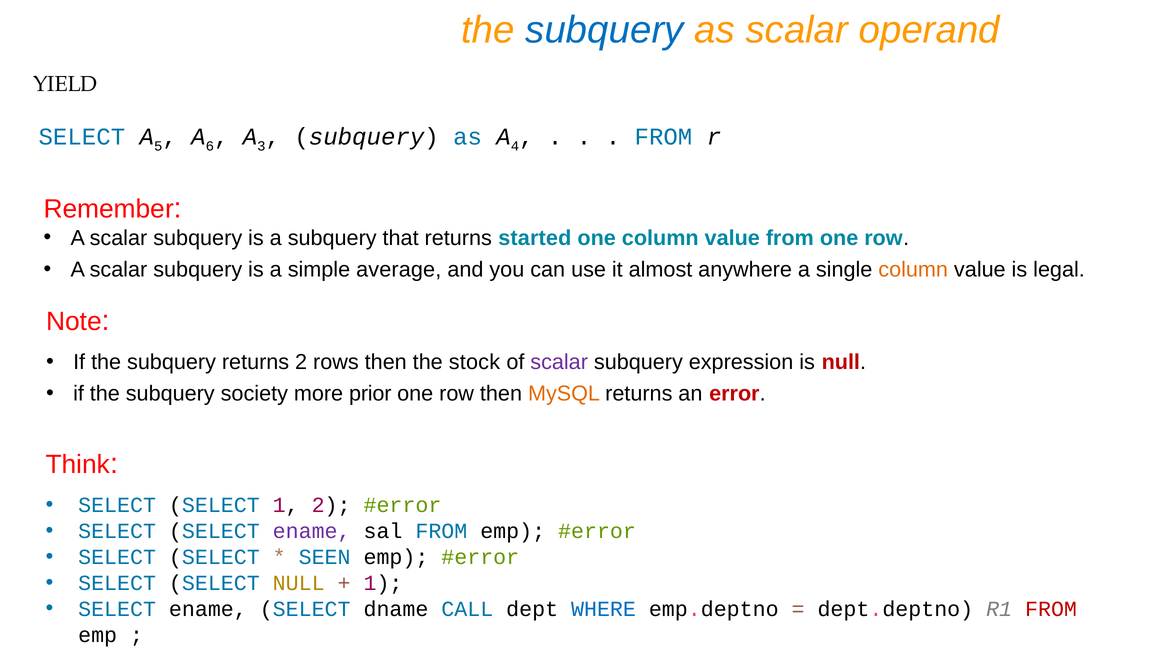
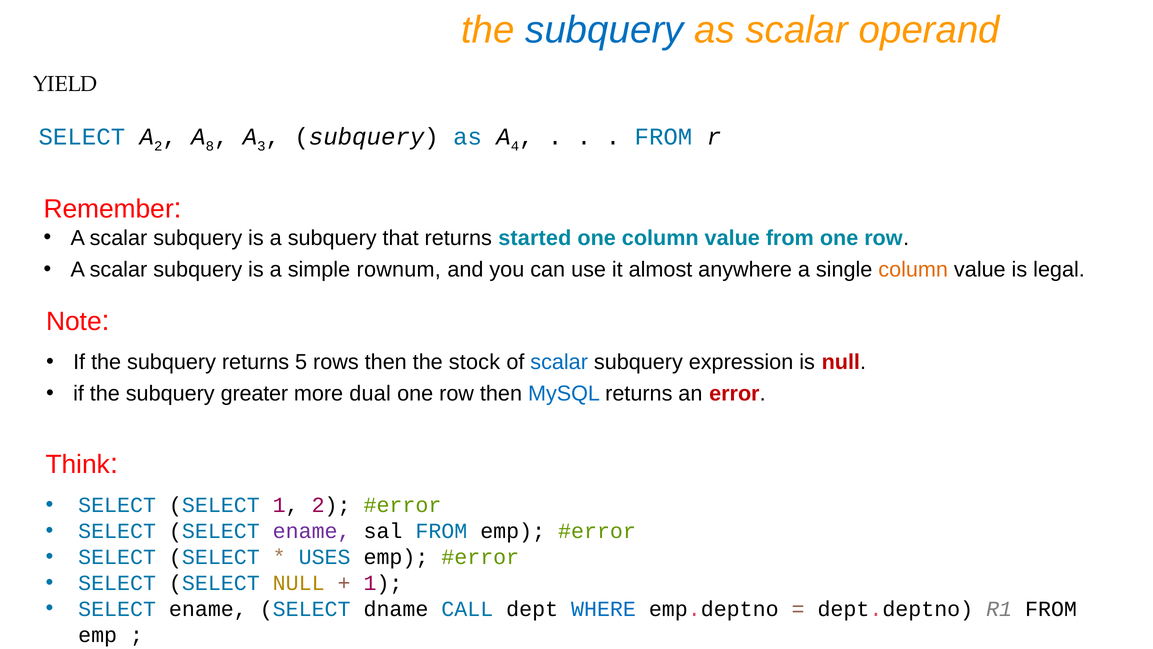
A 5: 5 -> 2 (158, 146)
6: 6 -> 8 (210, 146)
average: average -> rownum (399, 270)
returns 2: 2 -> 5 (301, 362)
scalar colour: purple -> blue (559, 362)
society: society -> greater (254, 394)
prior: prior -> dual (370, 394)
MySQL colour: orange -> blue (564, 394)
SEEN: SEEN -> USES (325, 557)
FROM colour: red -> black (1051, 609)
